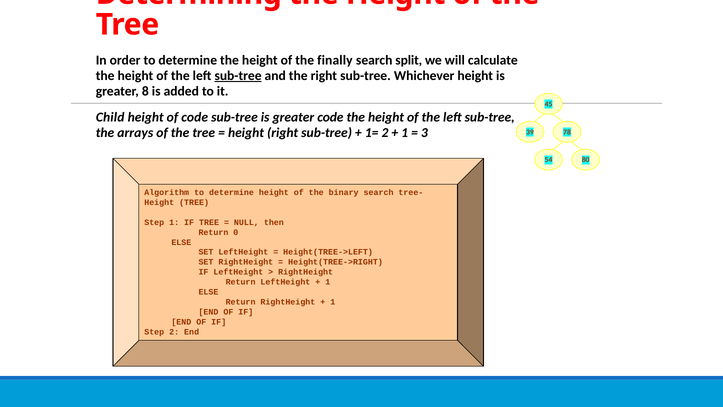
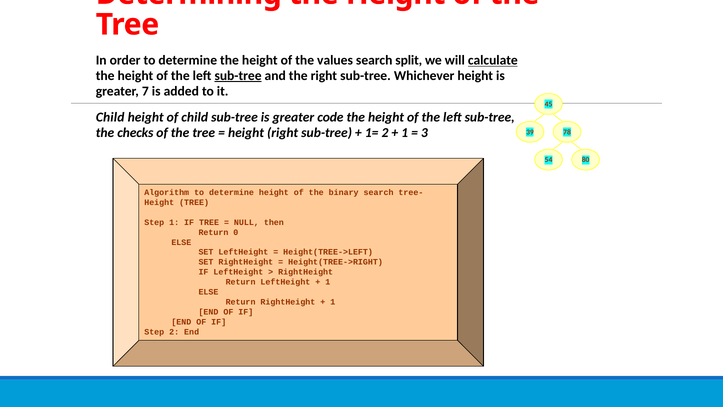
finally: finally -> values (335, 60)
calculate underline: none -> present (493, 60)
8: 8 -> 7 (145, 91)
of code: code -> child (195, 117)
arrays: arrays -> checks (135, 133)
